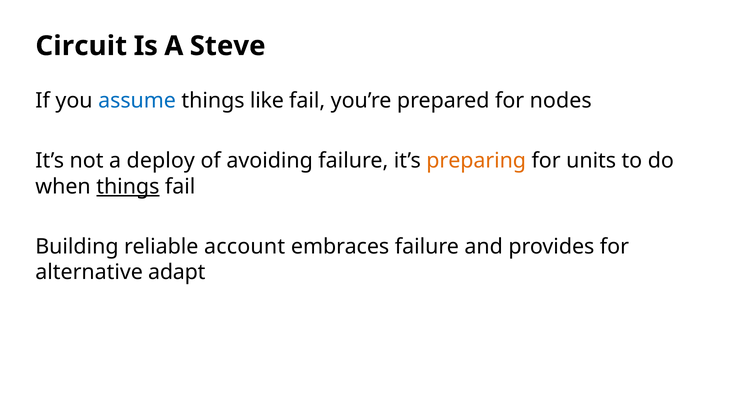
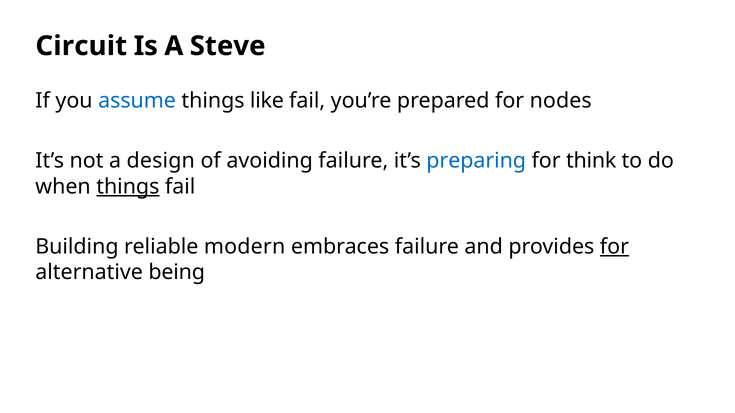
deploy: deploy -> design (161, 161)
preparing colour: orange -> blue (476, 161)
units: units -> think (591, 161)
account: account -> modern (245, 247)
for underline: none -> present (614, 247)
adapt: adapt -> being (177, 272)
